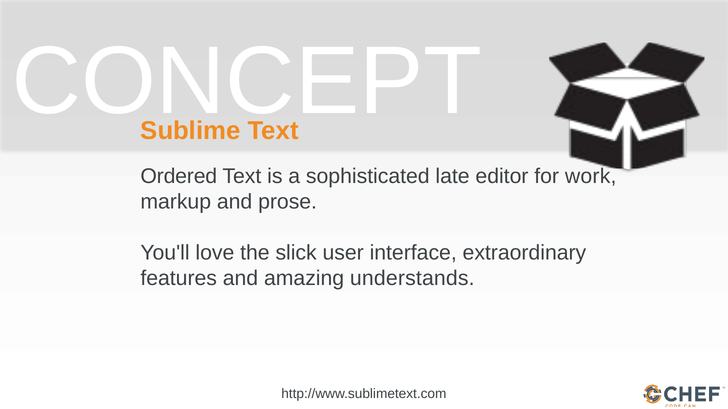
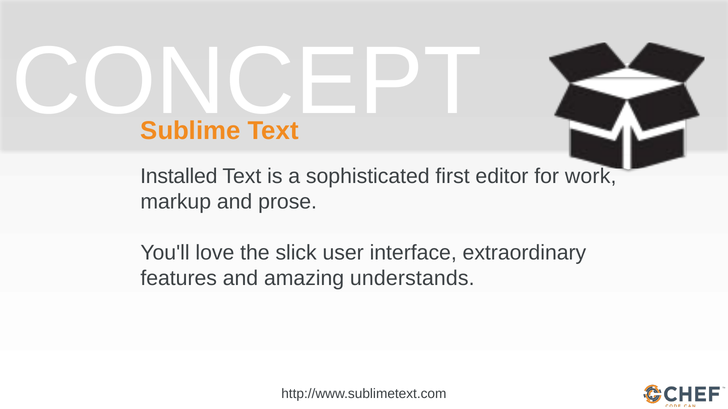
Ordered: Ordered -> Installed (179, 177)
late: late -> first (453, 177)
